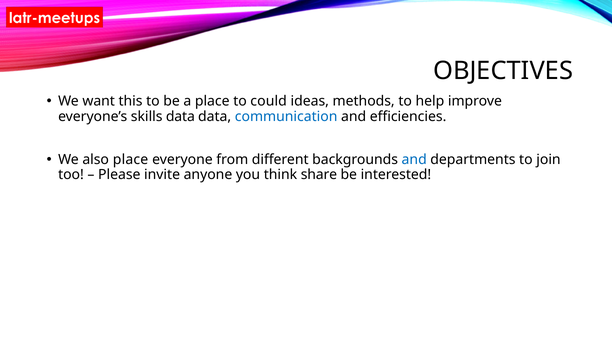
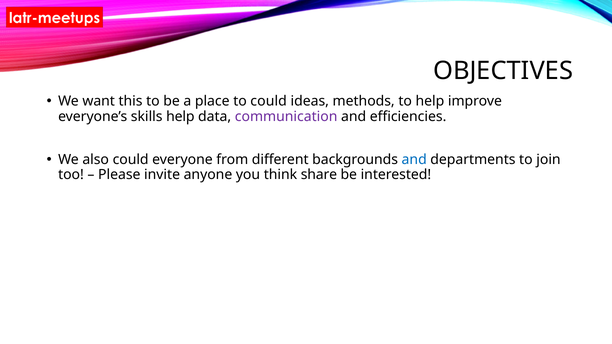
skills data: data -> help (180, 117)
communication colour: blue -> purple (286, 117)
also place: place -> could (131, 160)
